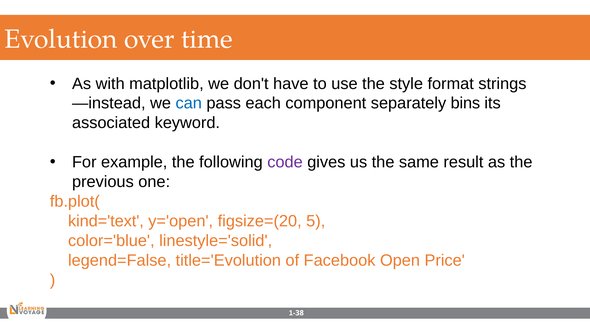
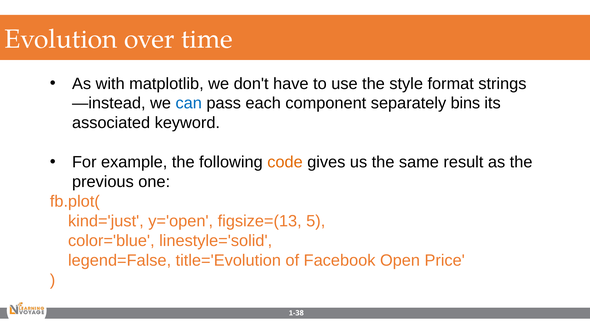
code colour: purple -> orange (285, 162)
kind='text: kind='text -> kind='just (106, 221)
figsize=(20: figsize=(20 -> figsize=(13 (260, 221)
